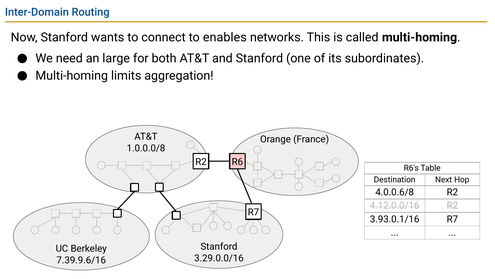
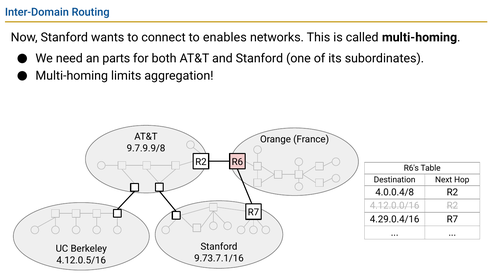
large: large -> parts (116, 58)
1.0.0.0/8: 1.0.0.0/8 -> 9.7.9.9/8 (146, 148)
4.0.0.6/8: 4.0.0.6/8 -> 4.0.0.4/8 (395, 192)
3.93.0.1/16: 3.93.0.1/16 -> 4.29.0.4/16 (395, 219)
3.29.0.0/16: 3.29.0.0/16 -> 9.73.7.1/16 (219, 258)
7.39.9.6/16: 7.39.9.6/16 -> 4.12.0.5/16 (81, 260)
